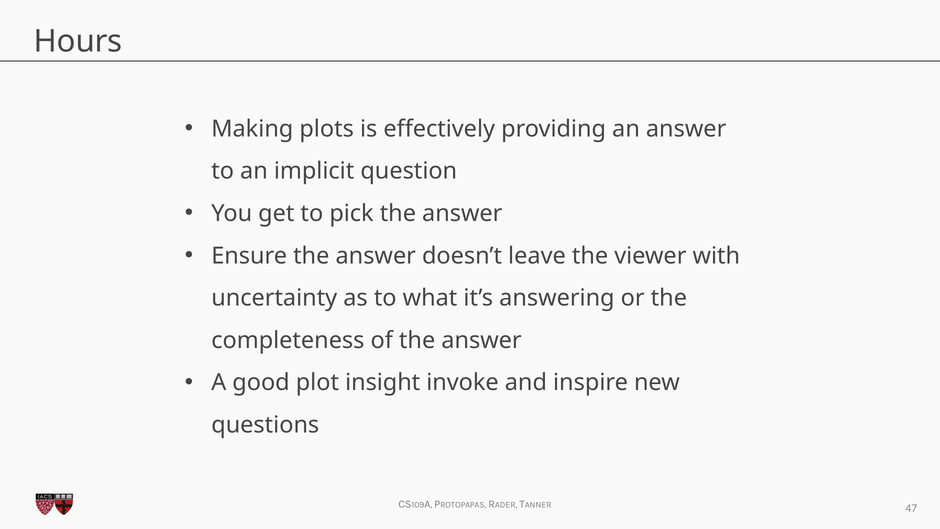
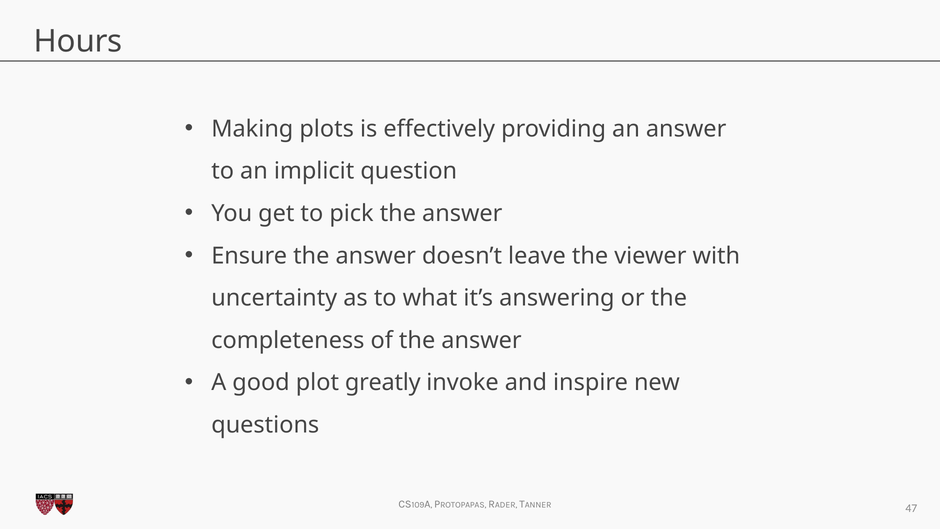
insight: insight -> greatly (383, 383)
